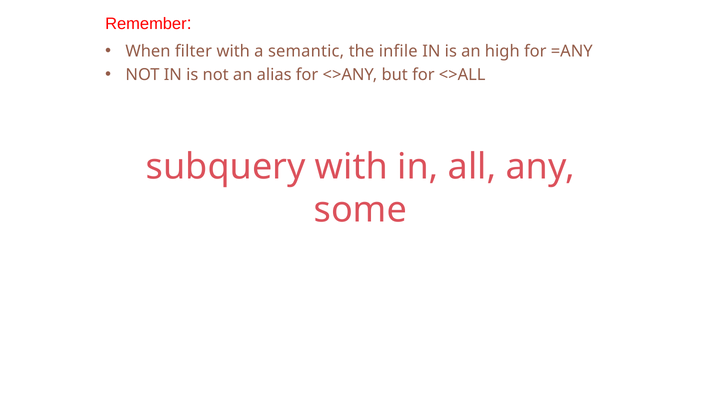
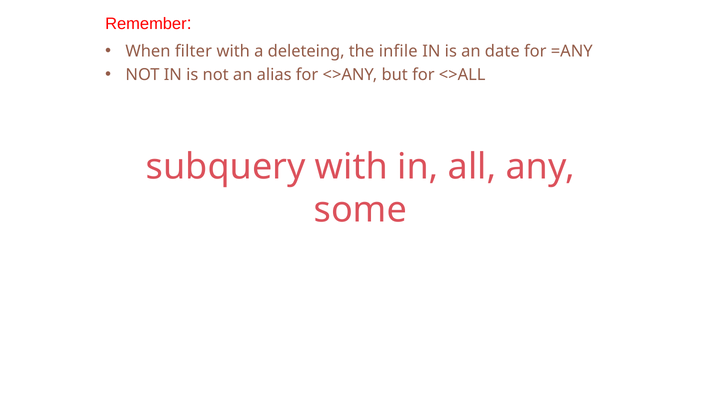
semantic: semantic -> deleteing (306, 51)
high: high -> date (502, 51)
